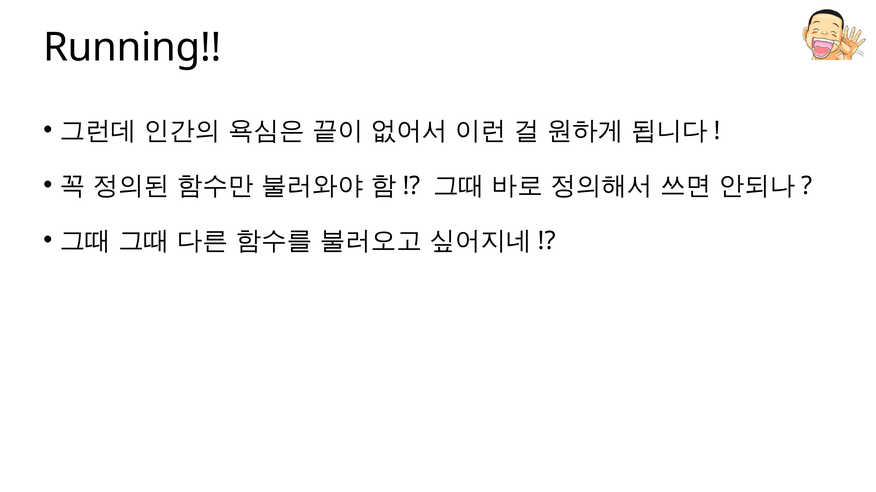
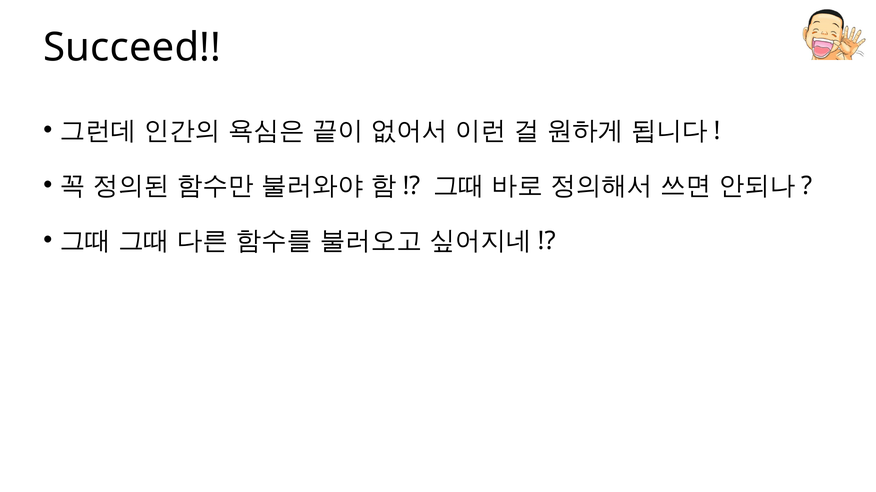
Running: Running -> Succeed (132, 48)
